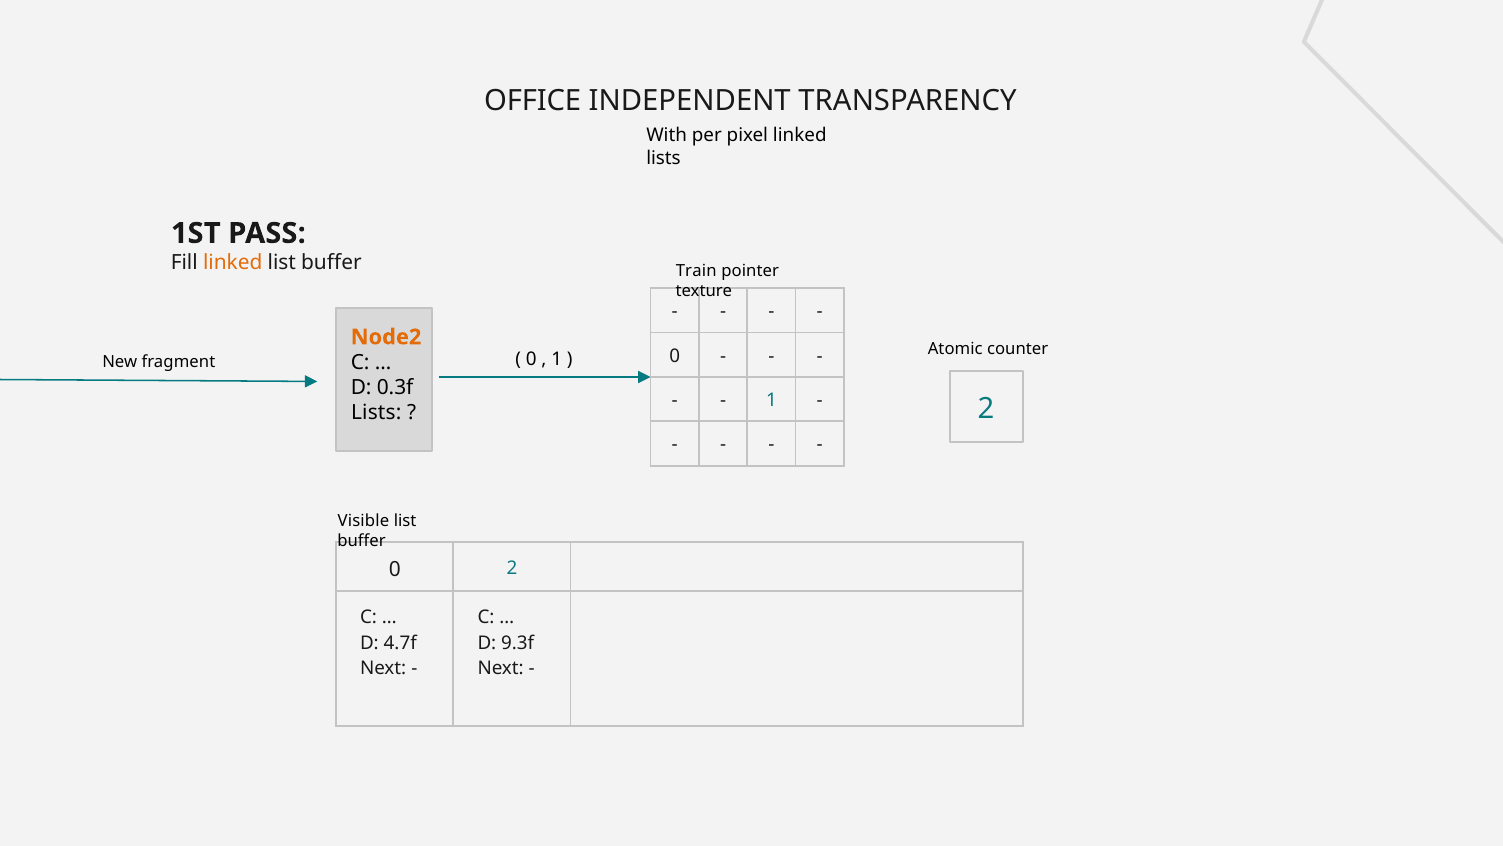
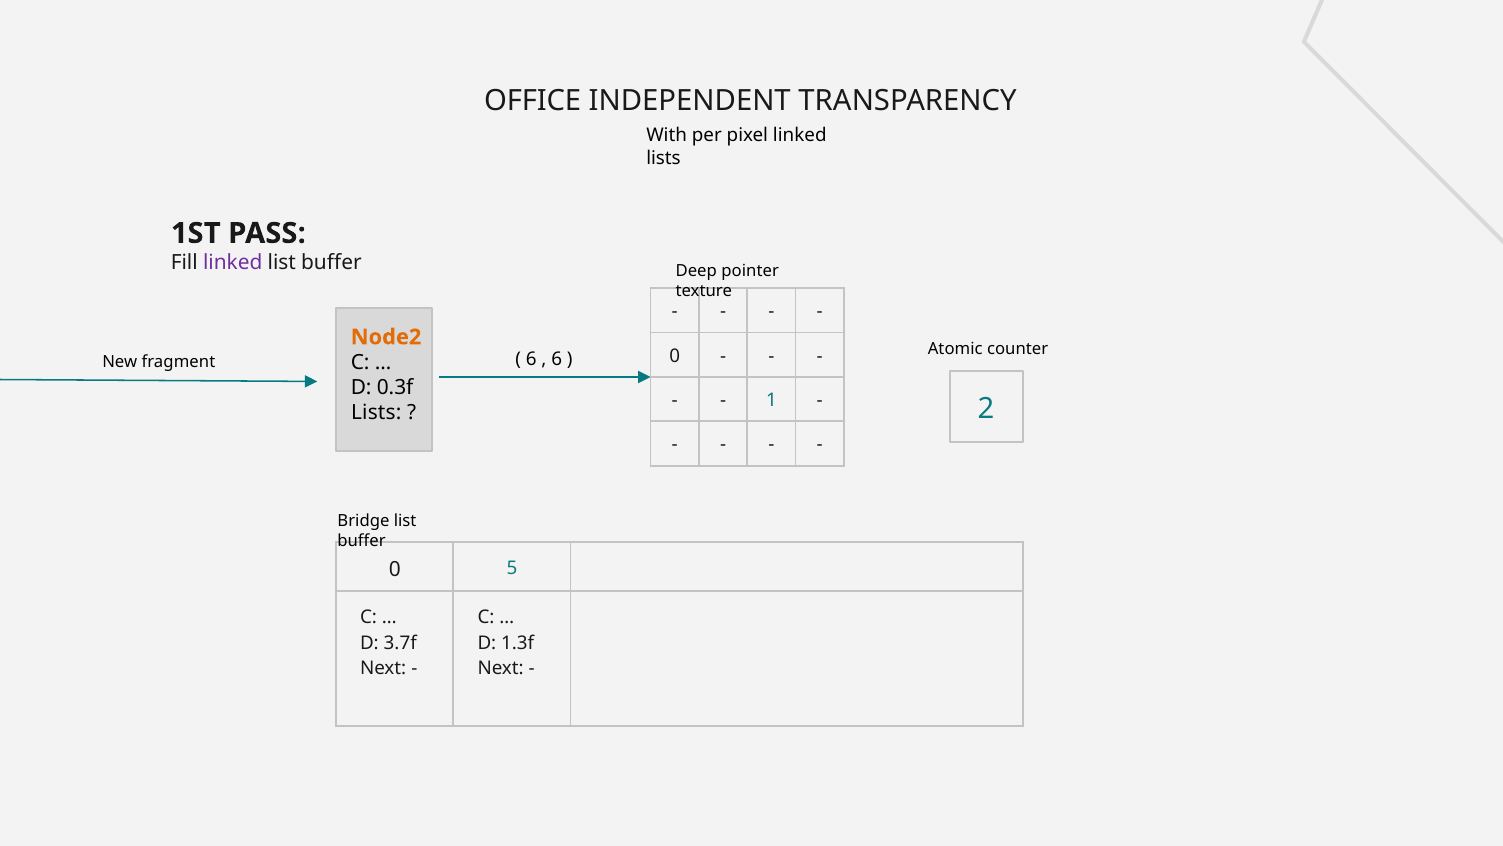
linked colour: orange -> purple (233, 263)
Train: Train -> Deep (696, 271)
0: 0 -> 6 (531, 359)
1: 1 -> 6 (557, 359)
Visible: Visible -> Bridge (363, 520)
0 2: 2 -> 5 (512, 568)
4.7f: 4.7f -> 3.7f (400, 642)
9.3f: 9.3f -> 1.3f (518, 642)
